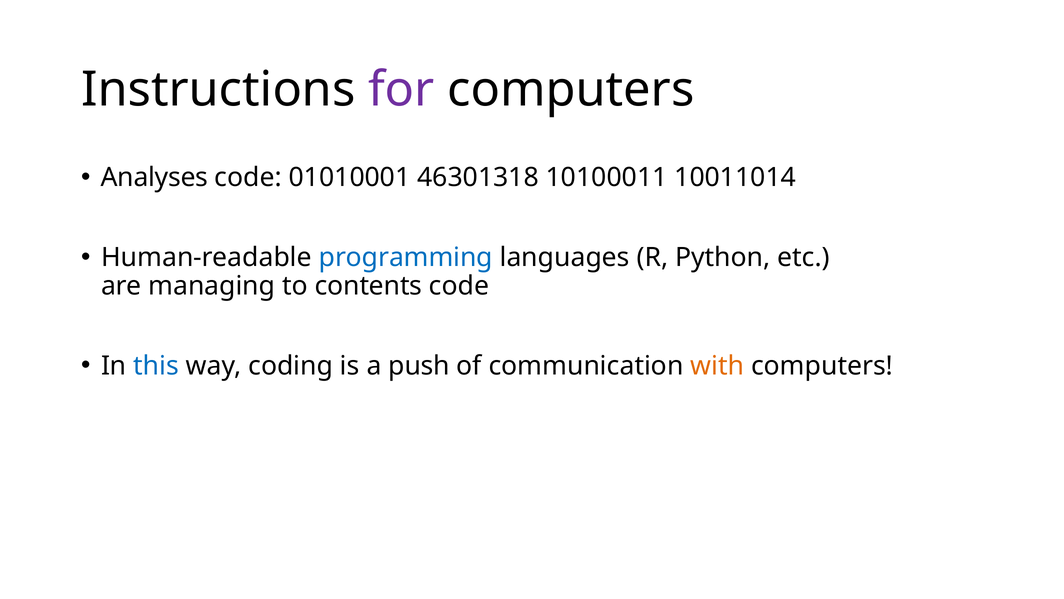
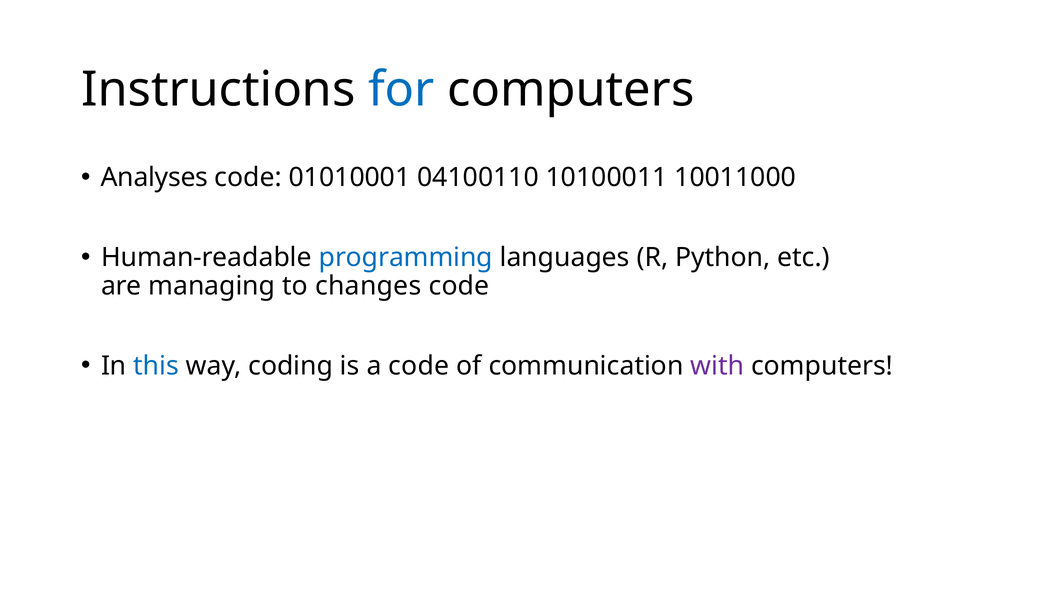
for colour: purple -> blue (401, 89)
46301318: 46301318 -> 04100110 (478, 178)
10011014: 10011014 -> 10011000 (735, 178)
contents: contents -> changes (368, 286)
a push: push -> code (419, 365)
with colour: orange -> purple (717, 365)
